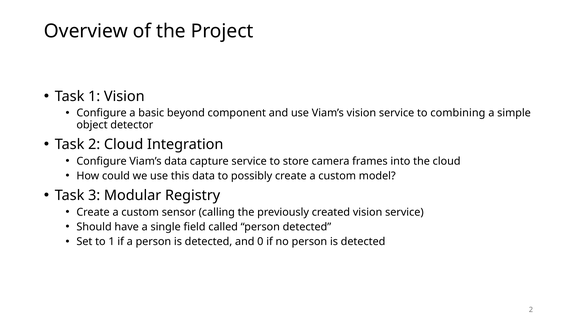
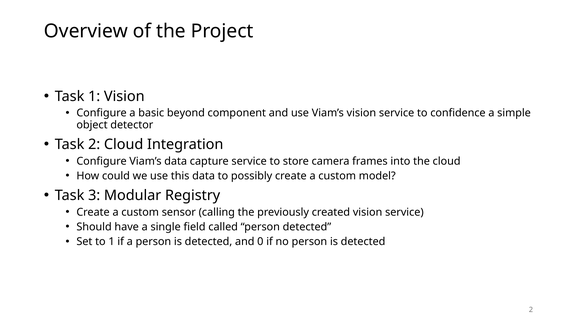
combining: combining -> confidence (458, 113)
